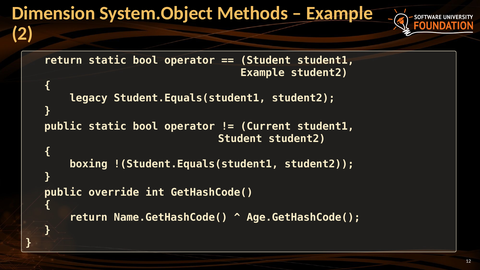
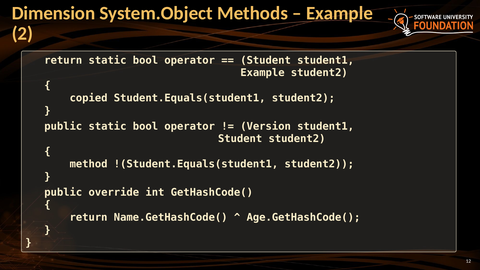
legacy: legacy -> copied (89, 98)
Current: Current -> Version (266, 126)
boxing: boxing -> method (89, 164)
